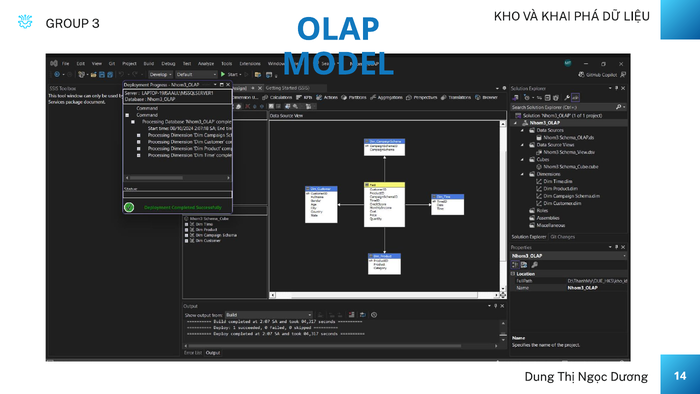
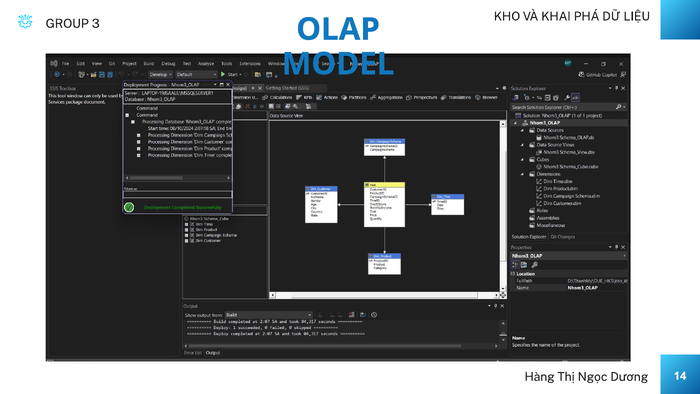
Dung: Dung -> Hàng (540, 377)
